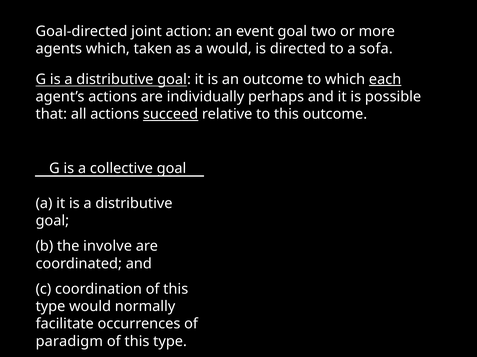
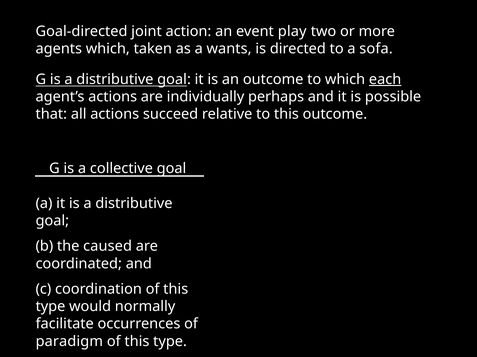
event goal: goal -> play (292, 31)
a would: would -> wants (229, 49)
succeed underline: present -> none (171, 114)
involve: involve -> caused (108, 247)
